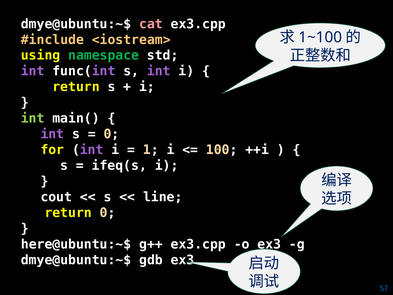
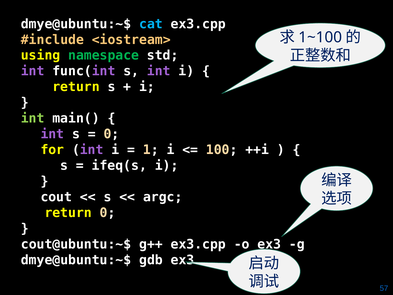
cat colour: pink -> light blue (151, 24)
line: line -> argc (163, 197)
here@ubuntu:~$: here@ubuntu:~$ -> cout@ubuntu:~$ (76, 244)
